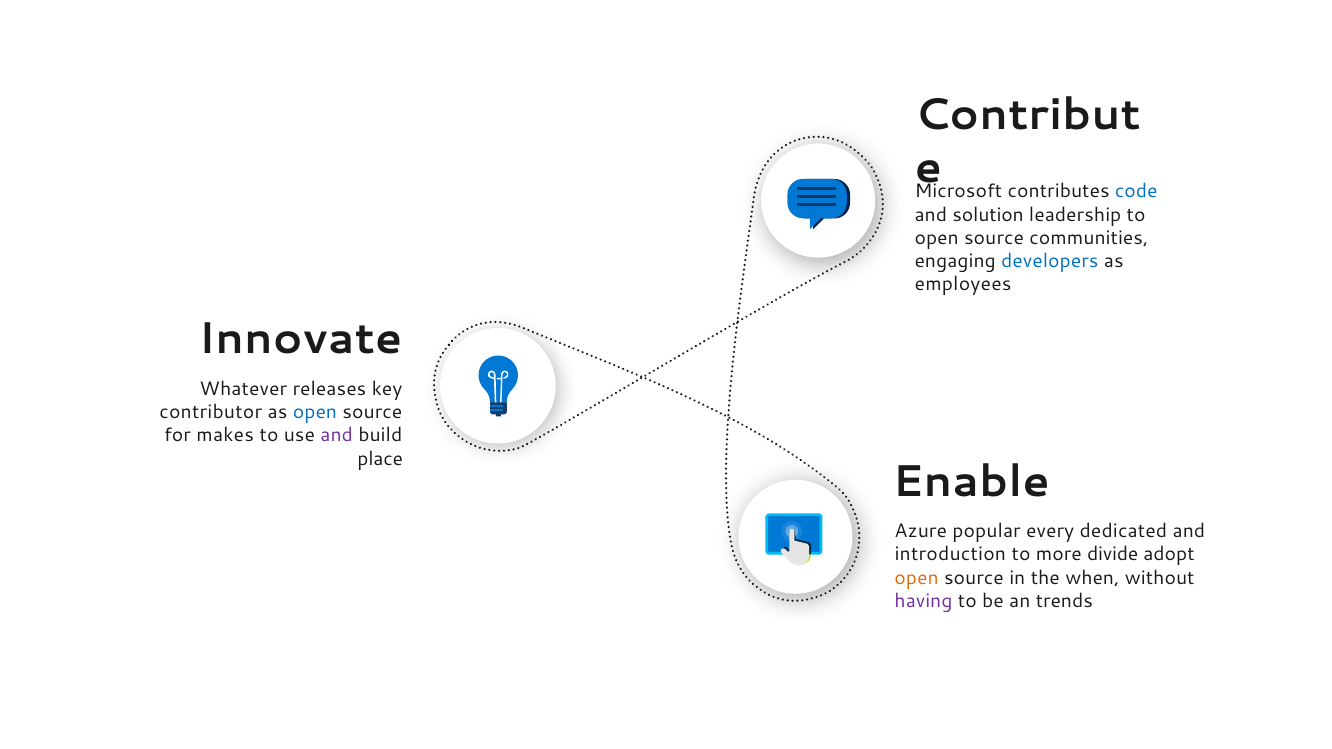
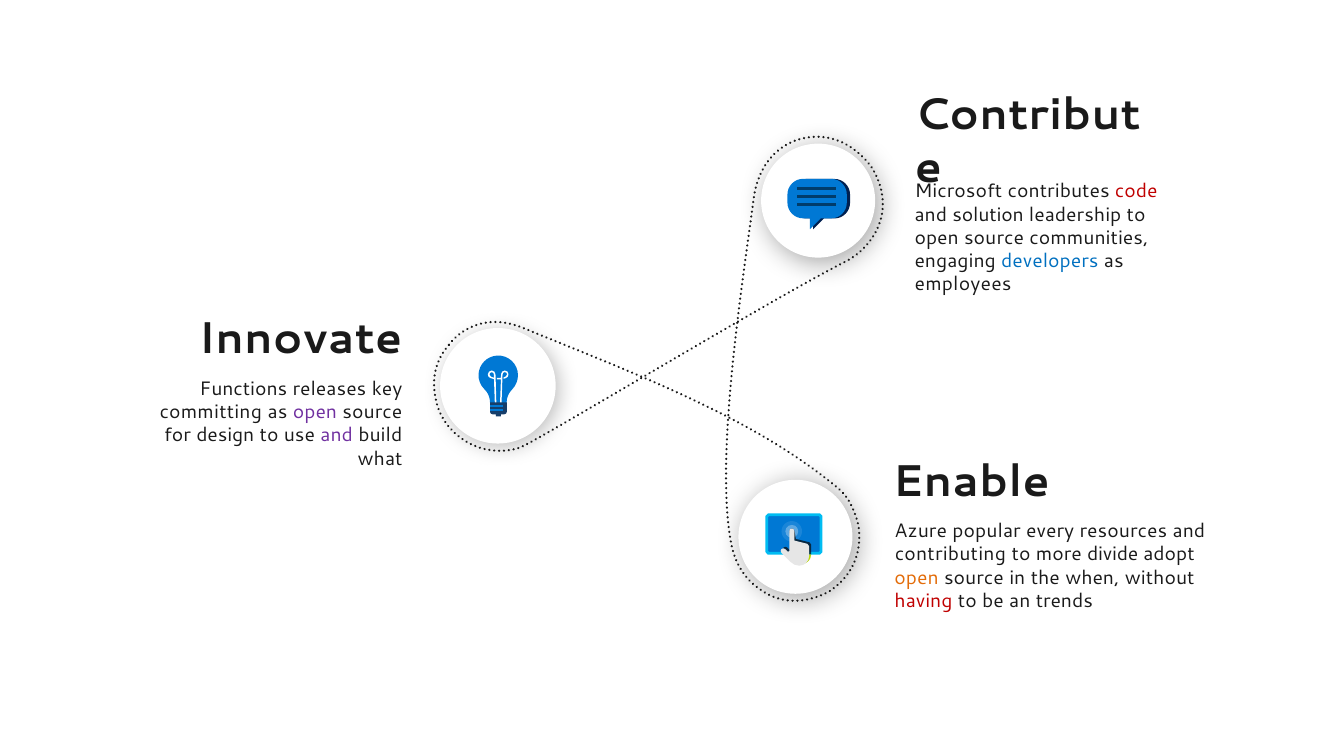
code colour: blue -> red (1136, 191)
Whatever: Whatever -> Functions (243, 389)
contributor: contributor -> committing (211, 412)
open colour: blue -> purple (315, 412)
makes: makes -> design (225, 436)
place: place -> what (380, 459)
dedicated: dedicated -> resources (1123, 531)
introduction: introduction -> contributing (950, 555)
having colour: purple -> red (924, 601)
